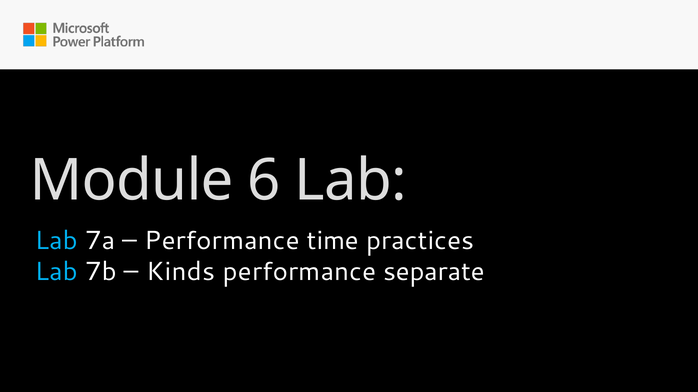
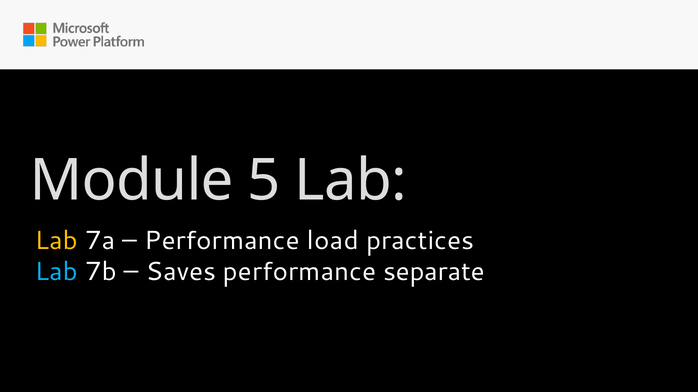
6: 6 -> 5 (264, 181)
Lab colour: light blue -> yellow (56, 241)
time: time -> load (333, 241)
Kinds: Kinds -> Saves (181, 272)
